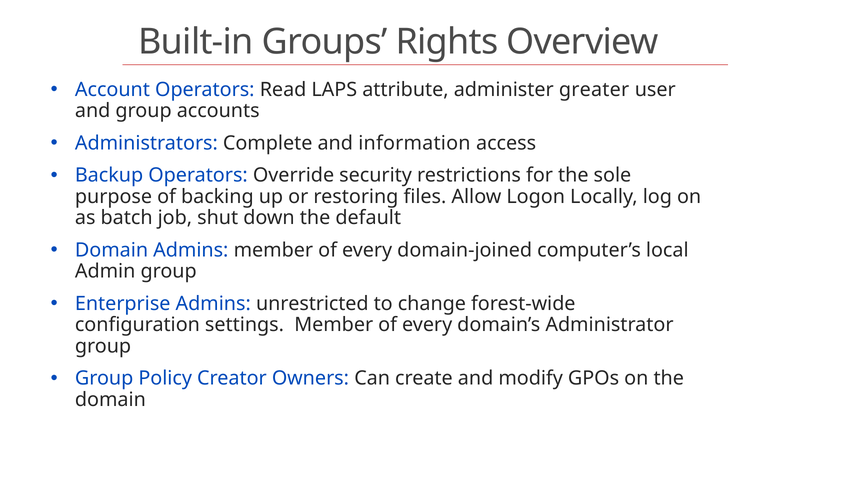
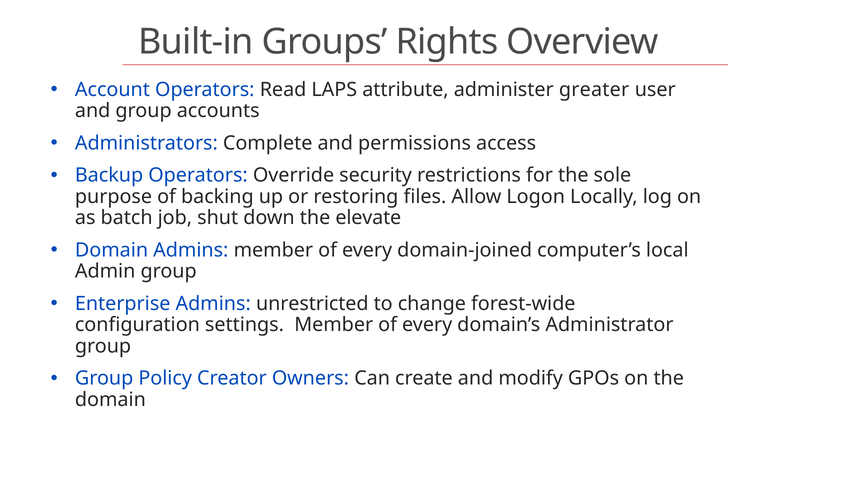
information: information -> permissions (414, 143)
default: default -> elevate (368, 218)
